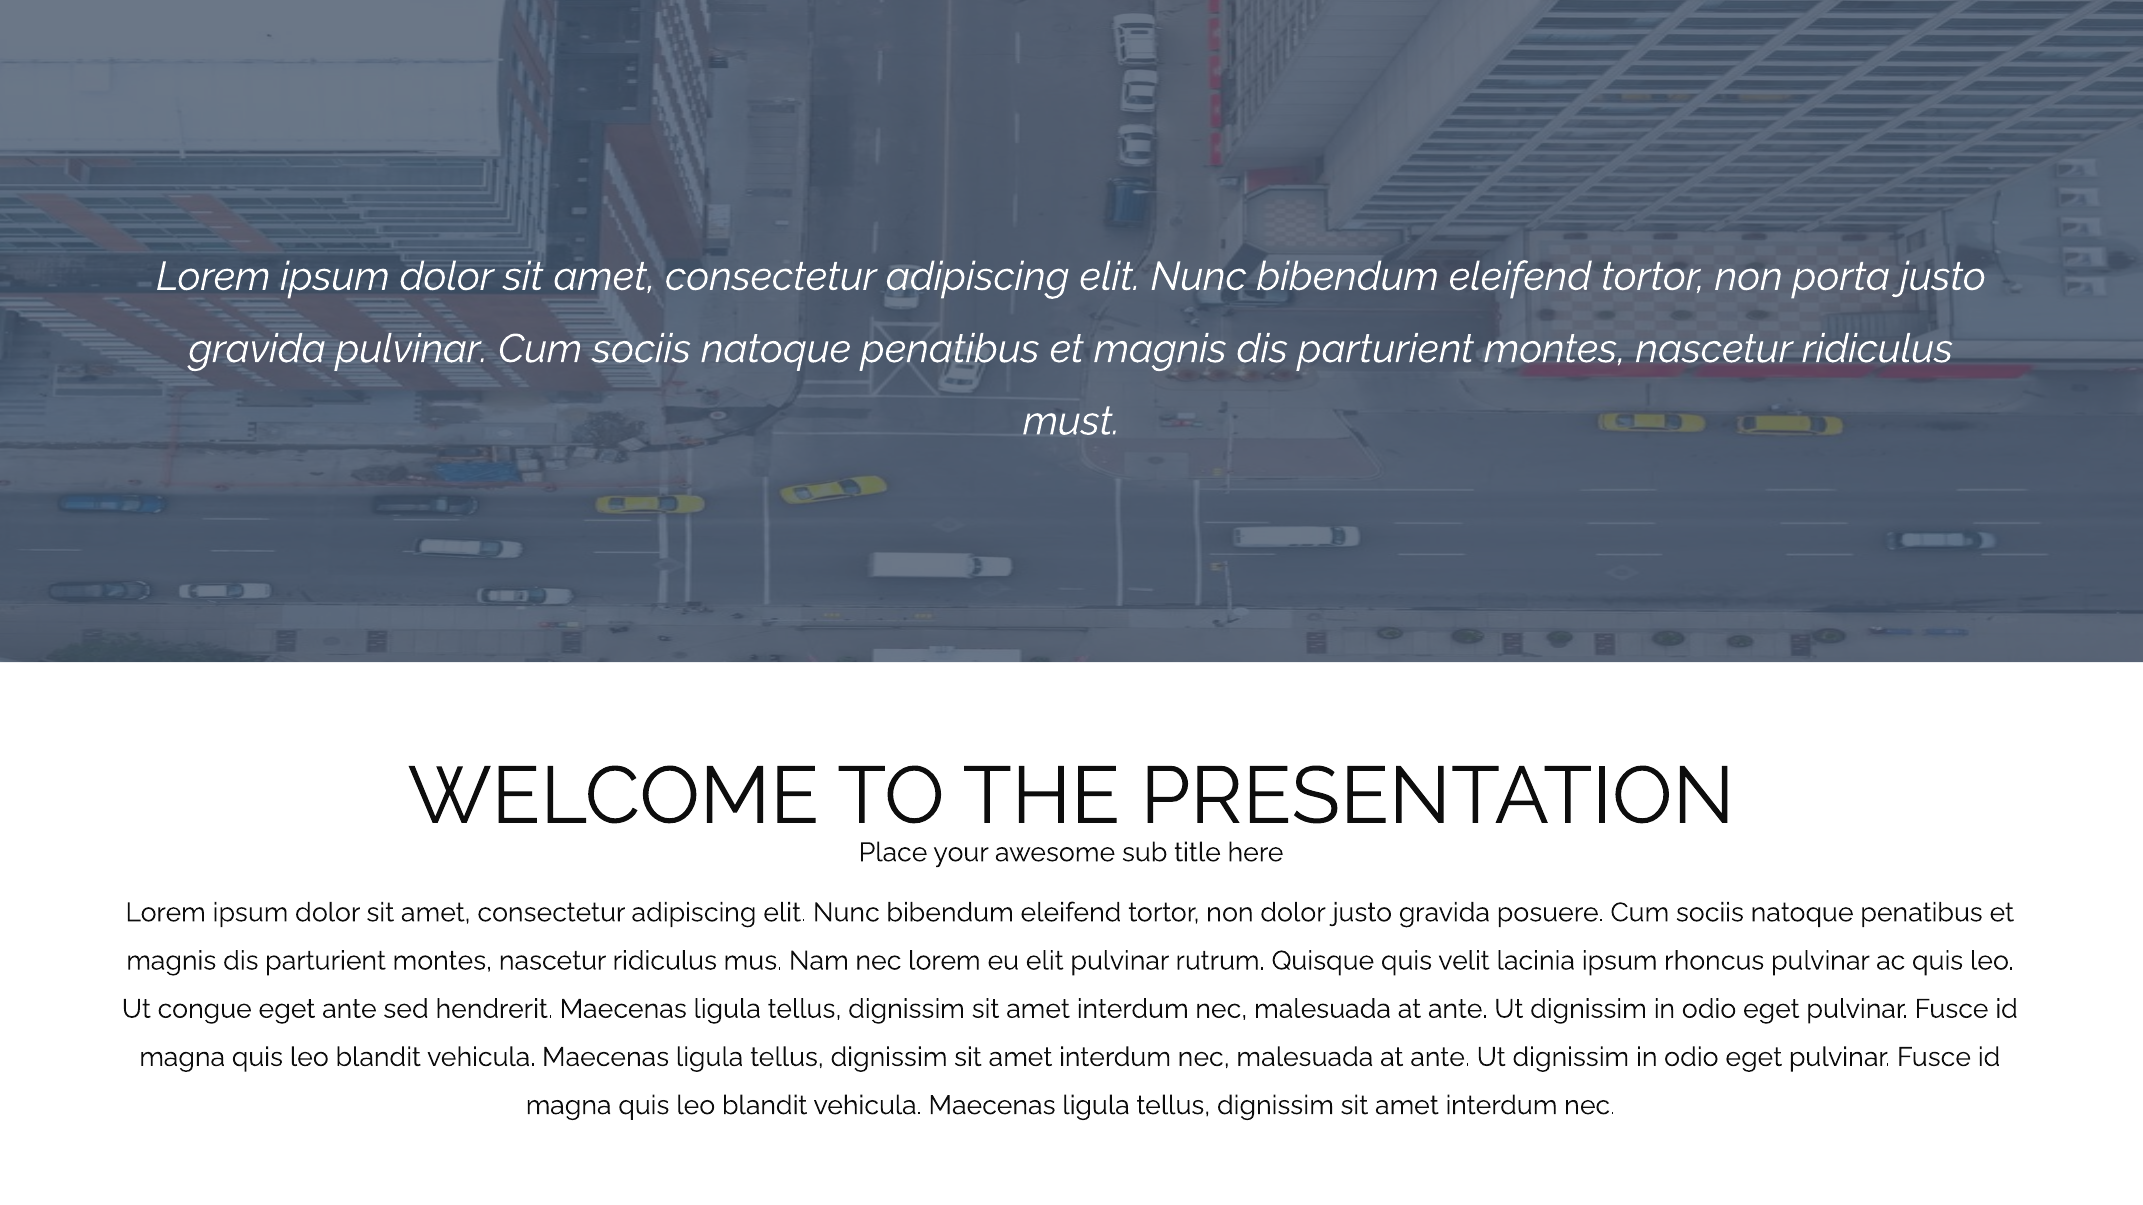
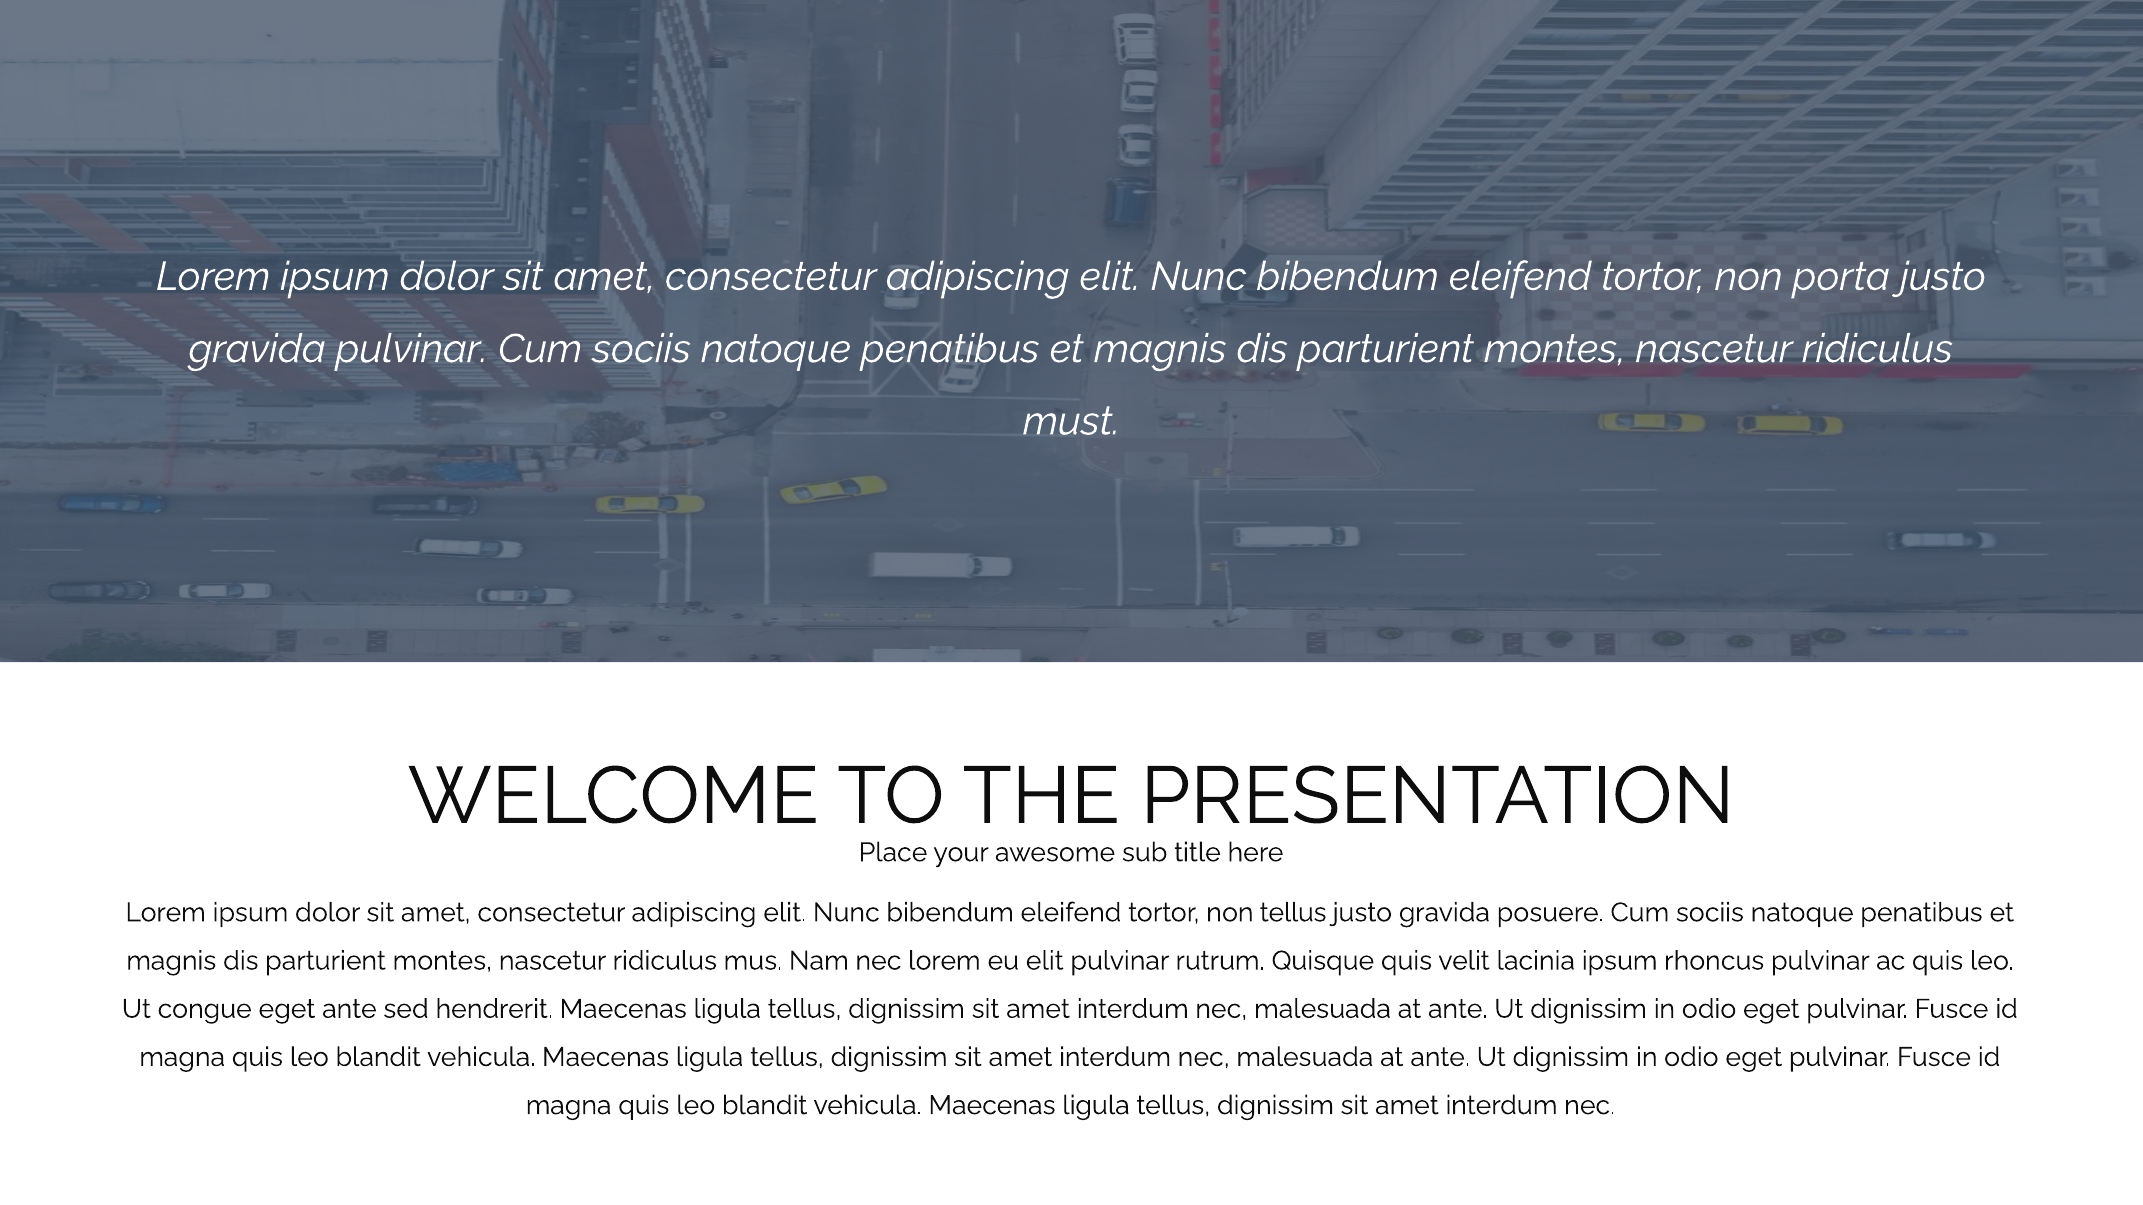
non dolor: dolor -> tellus (1293, 913)
